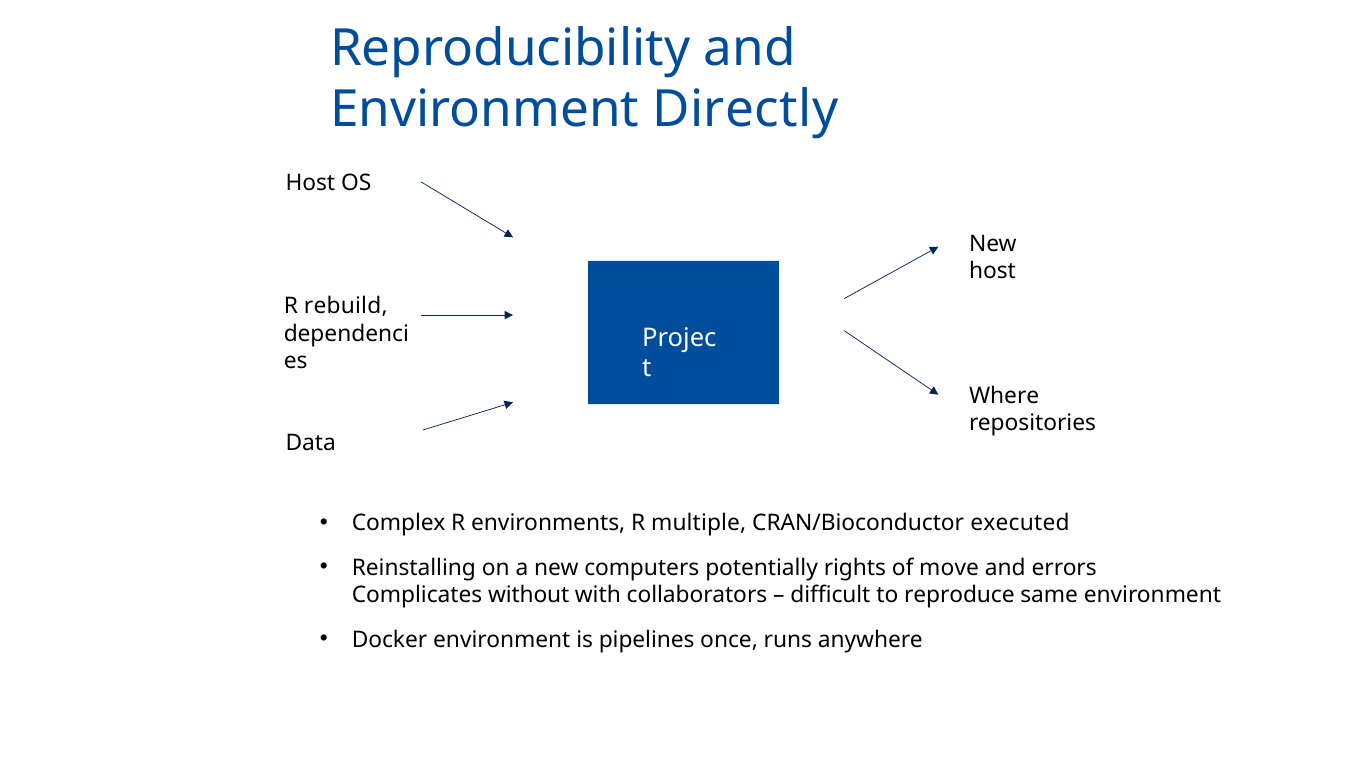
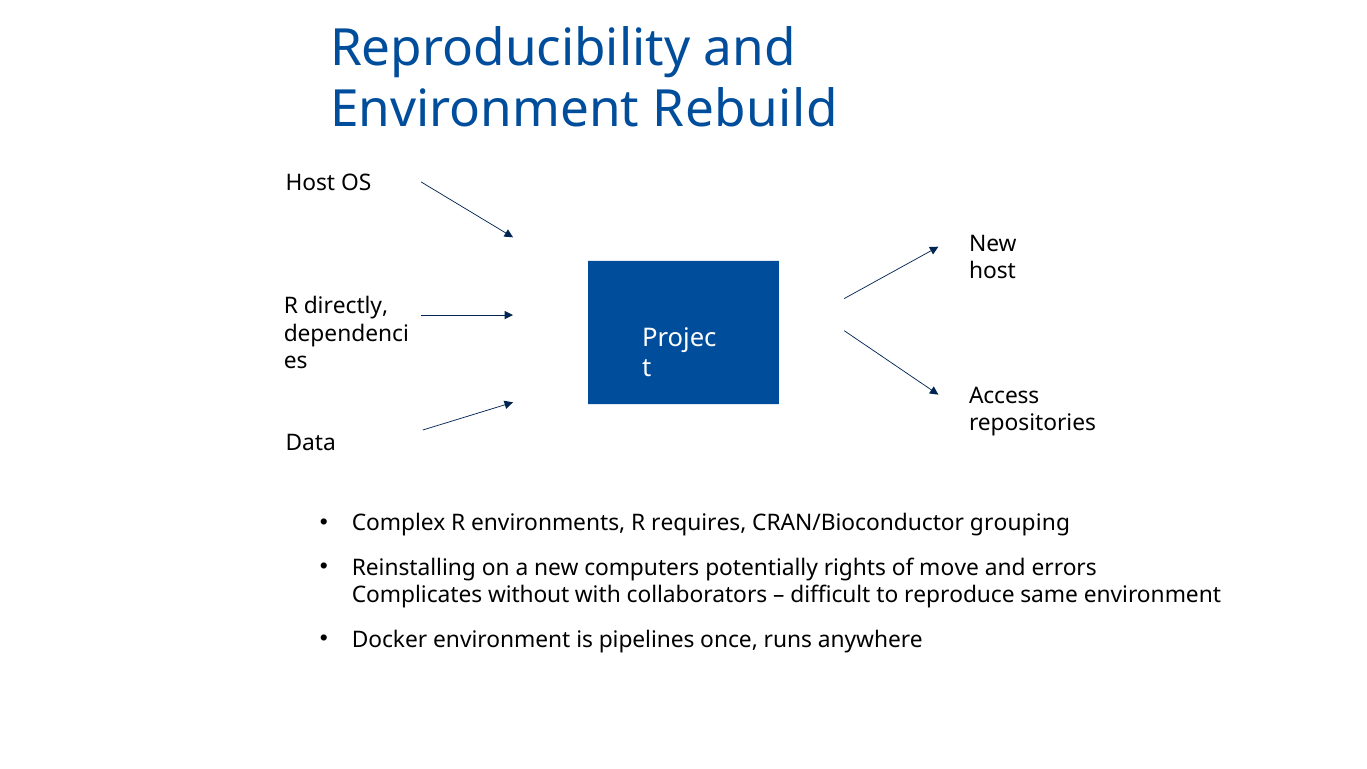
Directly: Directly -> Rebuild (745, 110)
rebuild: rebuild -> directly (346, 306)
Where: Where -> Access (1004, 396)
multiple: multiple -> requires (699, 523)
executed: executed -> grouping (1020, 523)
